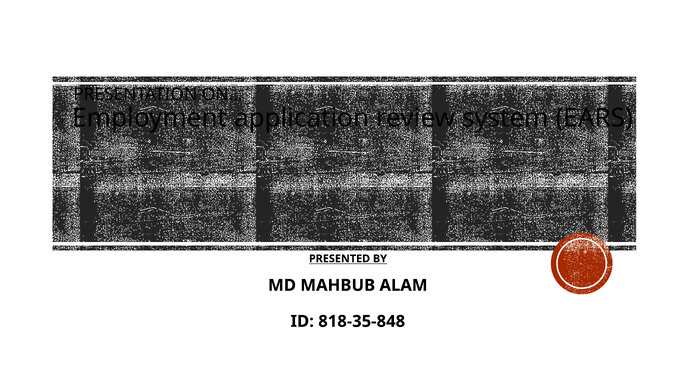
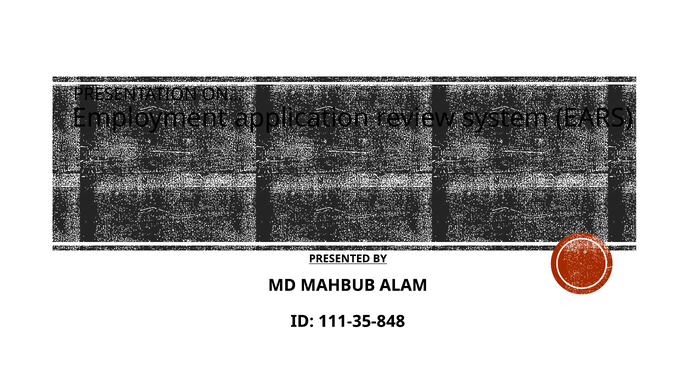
818-35-848: 818-35-848 -> 111-35-848 (362, 321)
